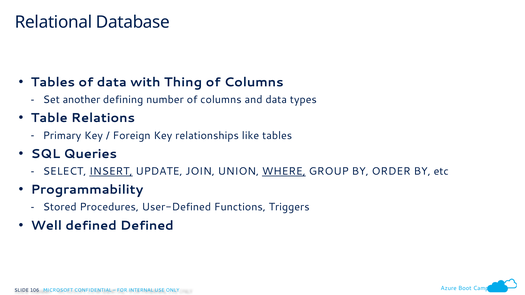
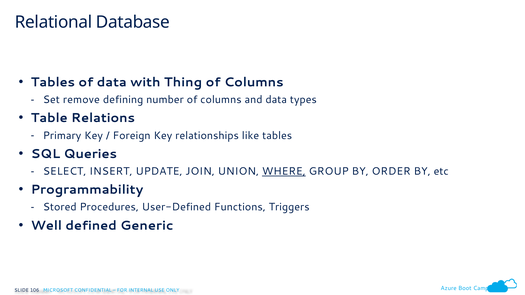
another: another -> remove (81, 100)
INSERT underline: present -> none (111, 171)
defined Defined: Defined -> Generic (147, 226)
